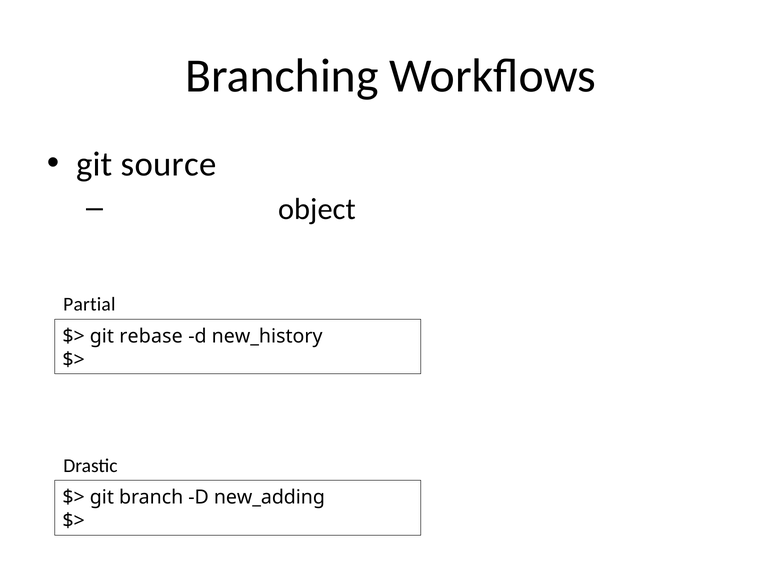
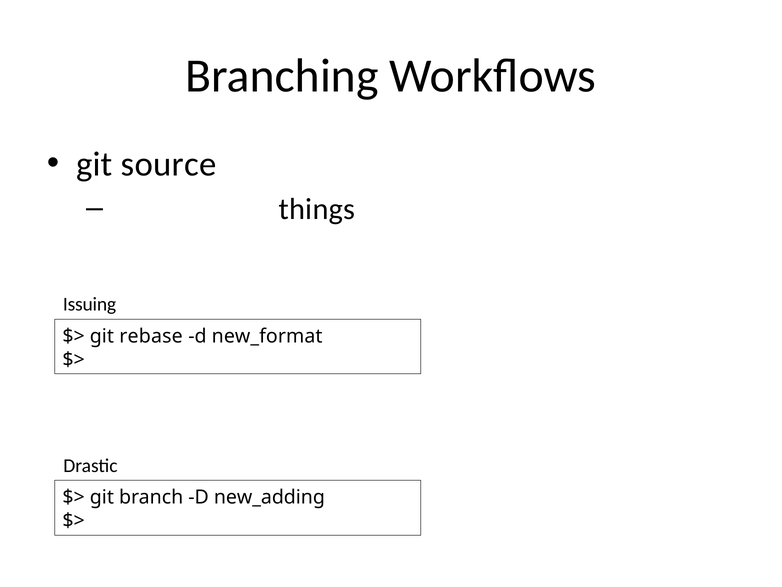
object: object -> things (317, 209)
Partial: Partial -> Issuing (90, 304)
new_history: new_history -> new_format (267, 336)
